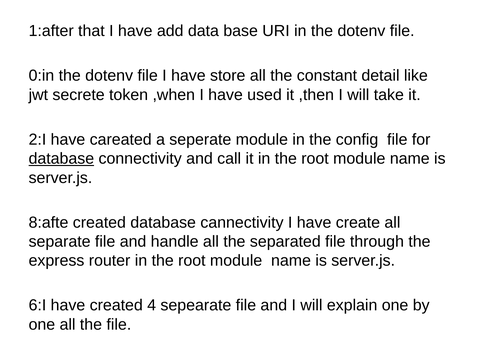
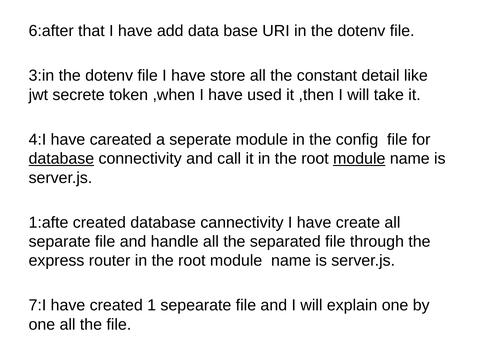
1:after: 1:after -> 6:after (51, 31)
0:in: 0:in -> 3:in (41, 76)
2:I: 2:I -> 4:I (37, 139)
module underline: none -> present (359, 158)
8:afte: 8:afte -> 1:afte (49, 222)
6:I: 6:I -> 7:I (37, 305)
4: 4 -> 1 (152, 305)
